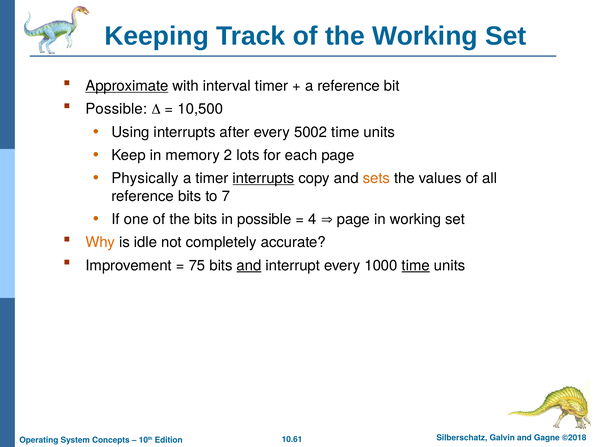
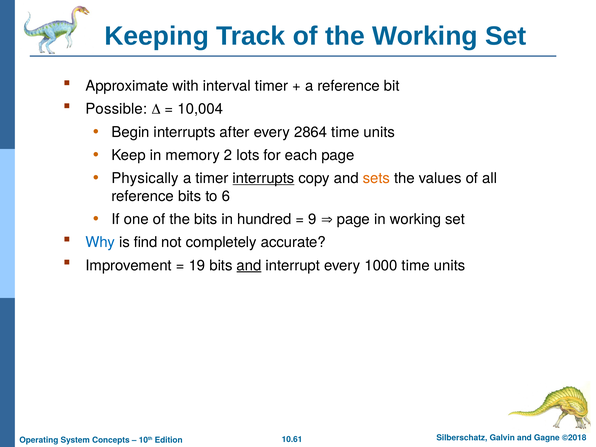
Approximate underline: present -> none (127, 86)
10,500: 10,500 -> 10,004 (200, 109)
Using: Using -> Begin (131, 132)
5002: 5002 -> 2864 (311, 132)
7: 7 -> 6 (226, 196)
in possible: possible -> hundred (264, 219)
4: 4 -> 9 (312, 219)
Why colour: orange -> blue (100, 242)
idle: idle -> find (146, 242)
75: 75 -> 19 (197, 265)
time underline: present -> none (416, 265)
